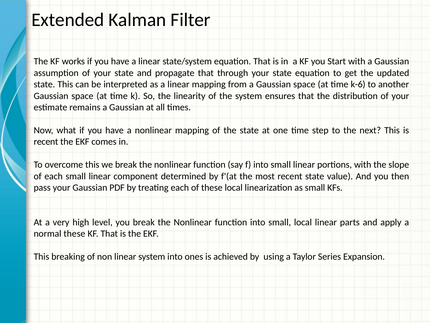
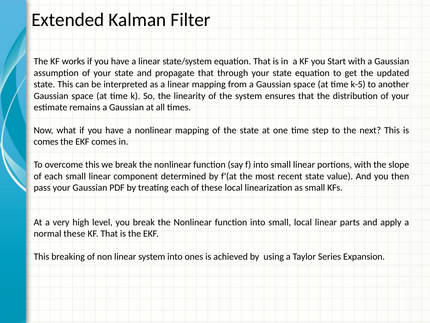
k-6: k-6 -> k-5 (358, 84)
recent: recent -> comes (46, 142)
